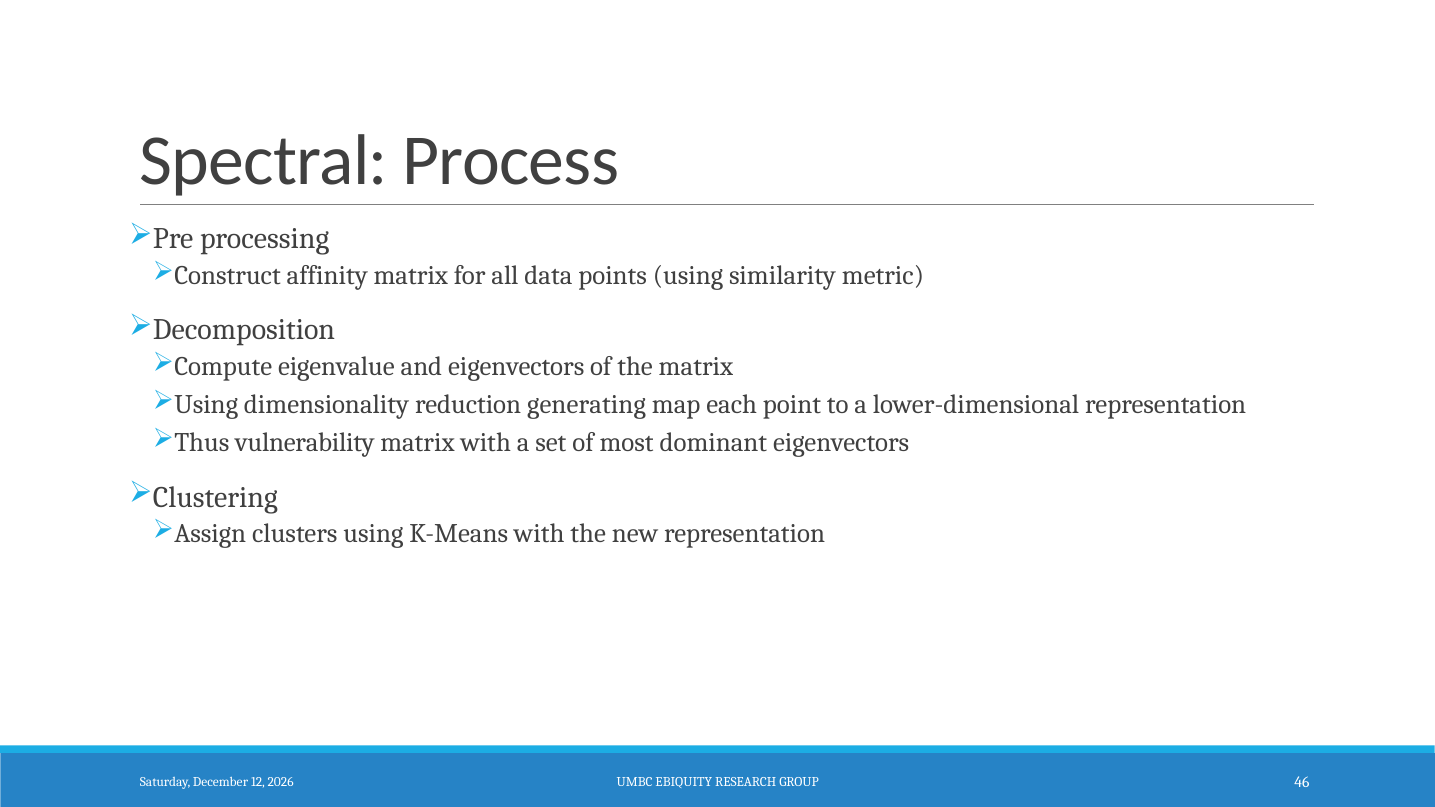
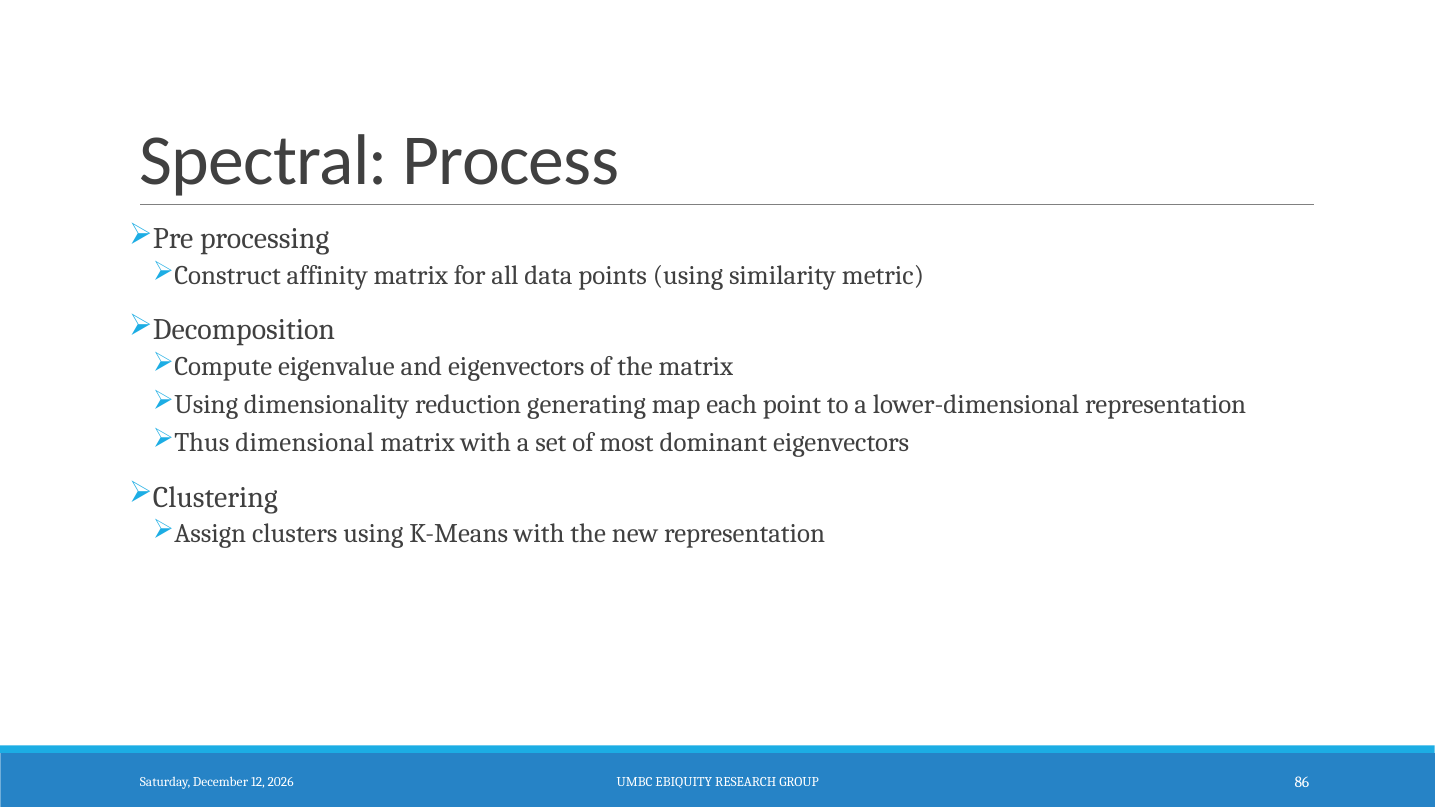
vulnerability: vulnerability -> dimensional (305, 443)
46: 46 -> 86 (1302, 783)
